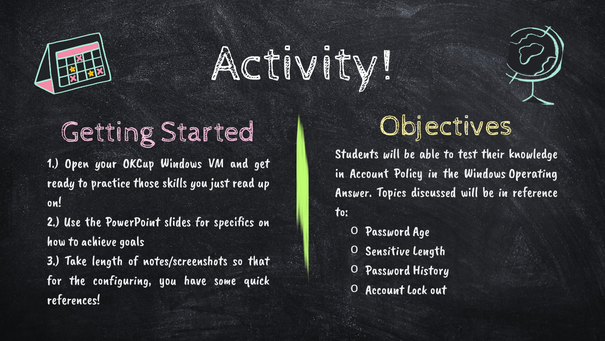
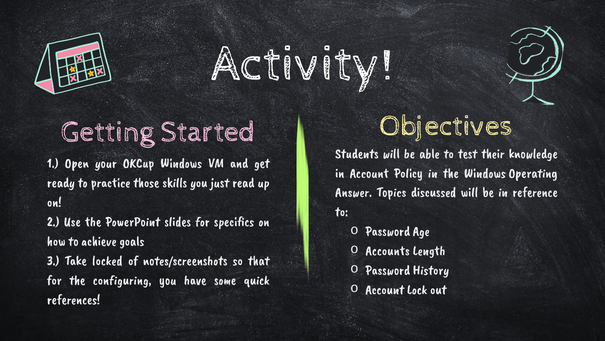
Sensitive: Sensitive -> Accounts (388, 250)
Take length: length -> locked (107, 260)
